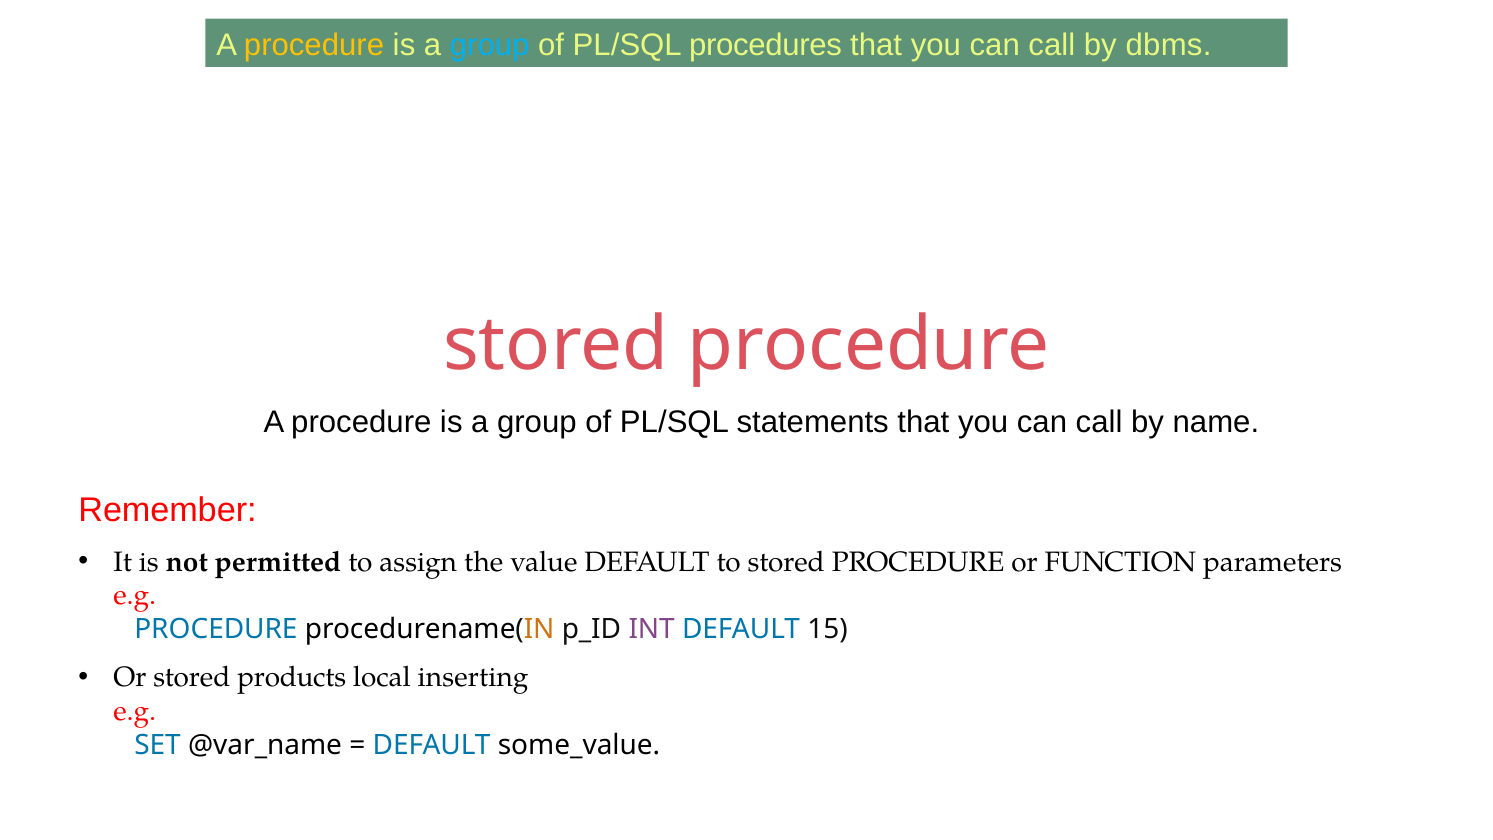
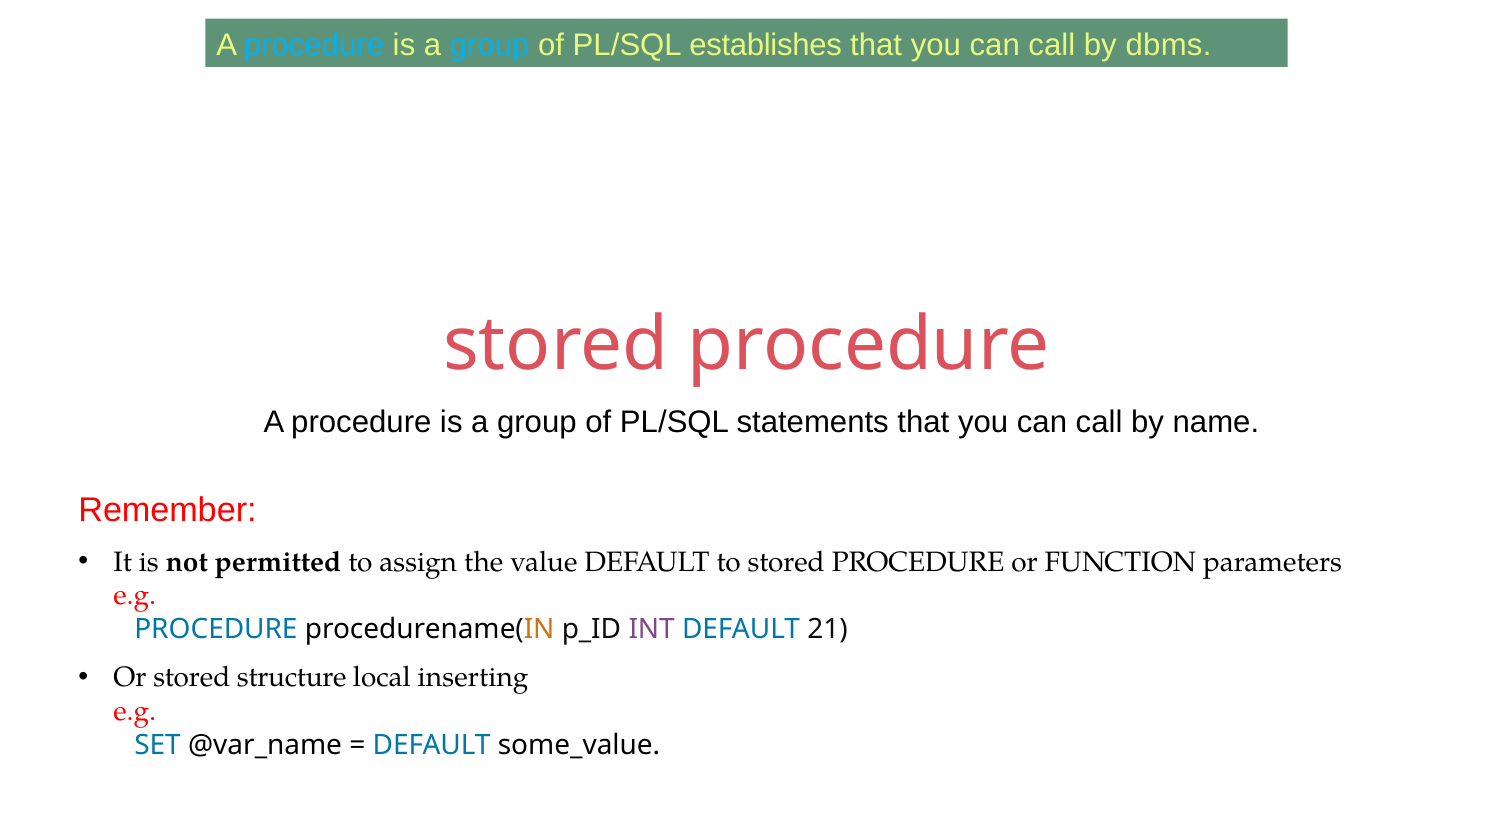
procedure colour: yellow -> light blue (314, 45)
procedures: procedures -> establishes (766, 45)
15: 15 -> 21 (828, 629)
products: products -> structure (292, 678)
